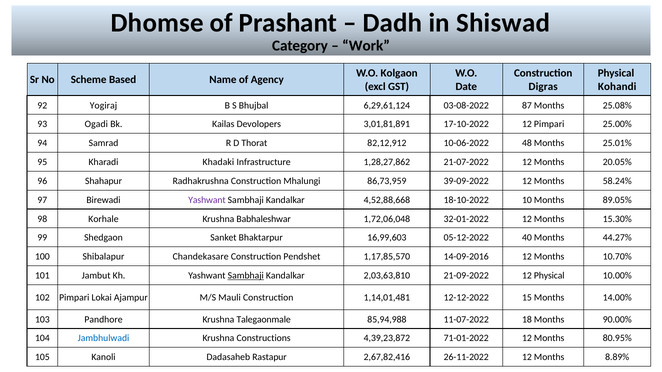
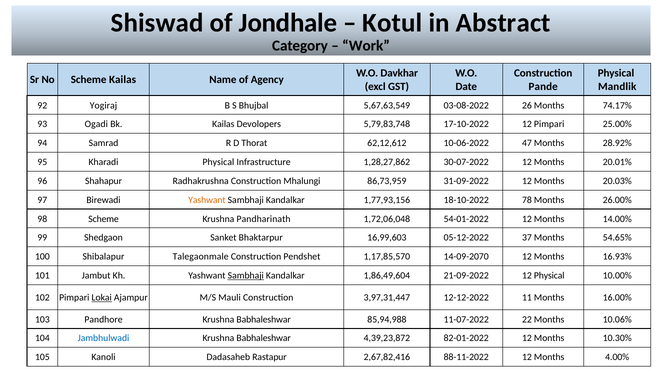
Dhomse: Dhomse -> Shiswad (157, 23)
Prashant: Prashant -> Jondhale (288, 23)
Dadh: Dadh -> Kotul (392, 23)
Shiswad: Shiswad -> Abstract (503, 23)
Kolgaon: Kolgaon -> Davkhar (399, 73)
Scheme Based: Based -> Kailas (123, 80)
Digras: Digras -> Pande (543, 87)
Kohandi: Kohandi -> Mandlik (617, 87)
6,29,61,124: 6,29,61,124 -> 5,67,63,549 (387, 105)
87: 87 -> 26 (527, 105)
25.08%: 25.08% -> 74.17% (617, 105)
3,01,81,891: 3,01,81,891 -> 5,79,83,748 (387, 124)
82,12,912: 82,12,912 -> 62,12,612 (387, 143)
48: 48 -> 47 (527, 143)
25.01%: 25.01% -> 28.92% (617, 143)
Kharadi Khadaki: Khadaki -> Physical (218, 162)
21-07-2022: 21-07-2022 -> 30-07-2022 (466, 162)
20.05%: 20.05% -> 20.01% (617, 162)
39-09-2022: 39-09-2022 -> 31-09-2022 (466, 181)
58.24%: 58.24% -> 20.03% (617, 181)
Yashwant colour: purple -> orange (207, 200)
4,52,88,668: 4,52,88,668 -> 1,77,93,156 (387, 200)
10: 10 -> 78 (527, 200)
89.05%: 89.05% -> 26.00% (617, 200)
98 Korhale: Korhale -> Scheme (104, 219)
Babhaleshwar: Babhaleshwar -> Pandharinath (264, 219)
32-01-2022: 32-01-2022 -> 54-01-2022 (466, 219)
15.30%: 15.30% -> 14.00% (617, 219)
40: 40 -> 37 (527, 238)
44.27%: 44.27% -> 54.65% (617, 238)
Chandekasare: Chandekasare -> Talegaonmale (201, 257)
14-09-2016: 14-09-2016 -> 14-09-2070 (466, 257)
10.70%: 10.70% -> 16.93% (617, 257)
2,03,63,810: 2,03,63,810 -> 1,86,49,604 (387, 276)
Lokai underline: none -> present (102, 298)
1,14,01,481: 1,14,01,481 -> 3,97,31,447 (387, 298)
15: 15 -> 11 (527, 298)
14.00%: 14.00% -> 16.00% (617, 298)
Talegaonmale: Talegaonmale -> Babhaleshwar (264, 320)
18: 18 -> 22 (527, 320)
90.00%: 90.00% -> 10.06% (617, 320)
Constructions: Constructions -> Babhaleshwar (264, 339)
71-01-2022: 71-01-2022 -> 82-01-2022 (466, 339)
80.95%: 80.95% -> 10.30% (617, 339)
26-11-2022: 26-11-2022 -> 88-11-2022 (466, 358)
8.89%: 8.89% -> 4.00% (617, 358)
